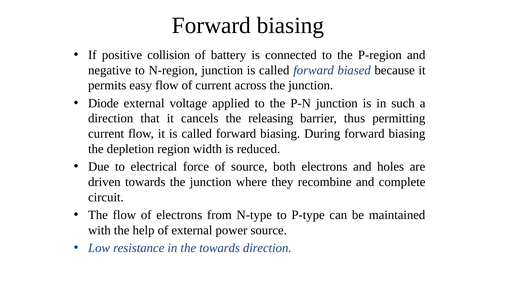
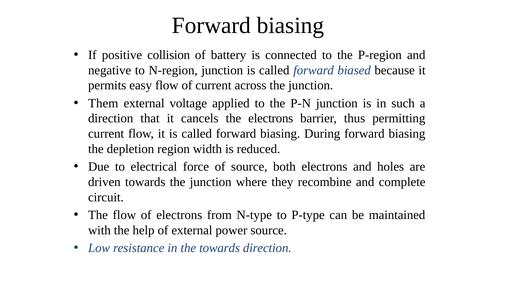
Diode: Diode -> Them (103, 103)
the releasing: releasing -> electrons (271, 119)
